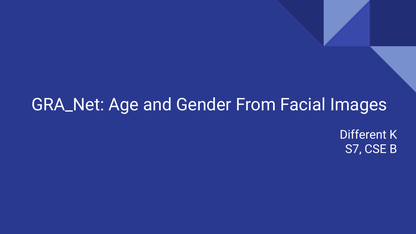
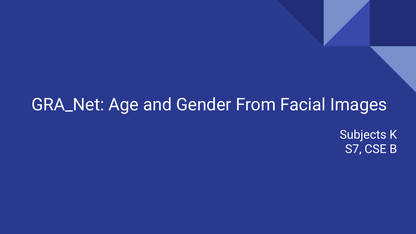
Different: Different -> Subjects (363, 135)
